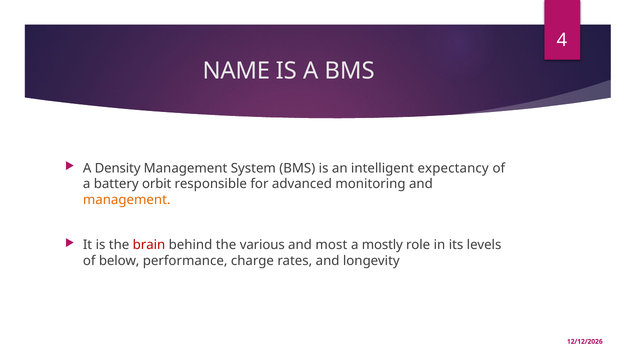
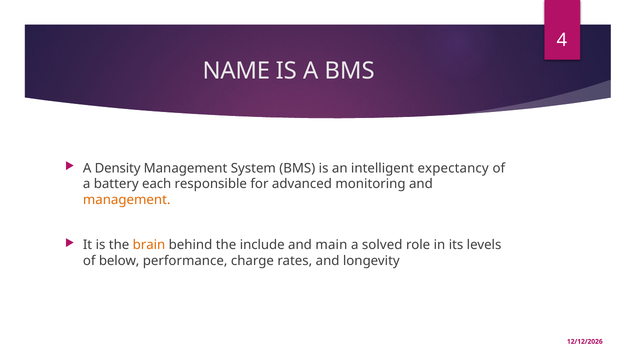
orbit: orbit -> each (157, 184)
brain colour: red -> orange (149, 245)
various: various -> include (262, 245)
most: most -> main (331, 245)
mostly: mostly -> solved (382, 245)
